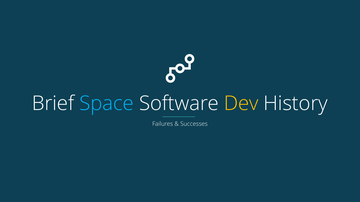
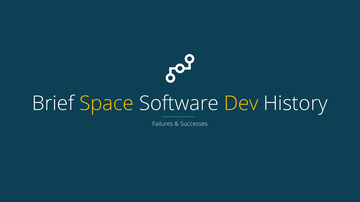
Space colour: light blue -> yellow (107, 104)
